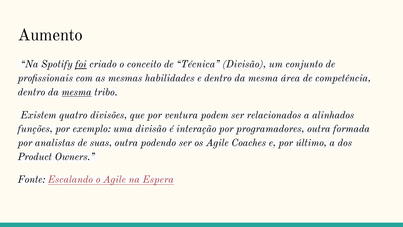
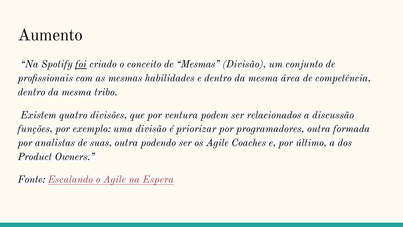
de Técnica: Técnica -> Mesmas (198, 64)
mesma underline: present -> none (77, 92)
alinhados: alinhados -> discussão (333, 115)
interação: interação -> priorizar (196, 129)
